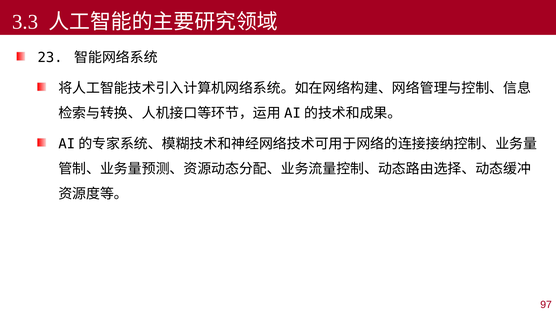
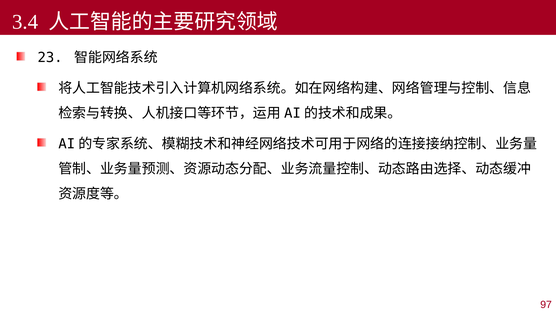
3.3: 3.3 -> 3.4 (25, 22)
